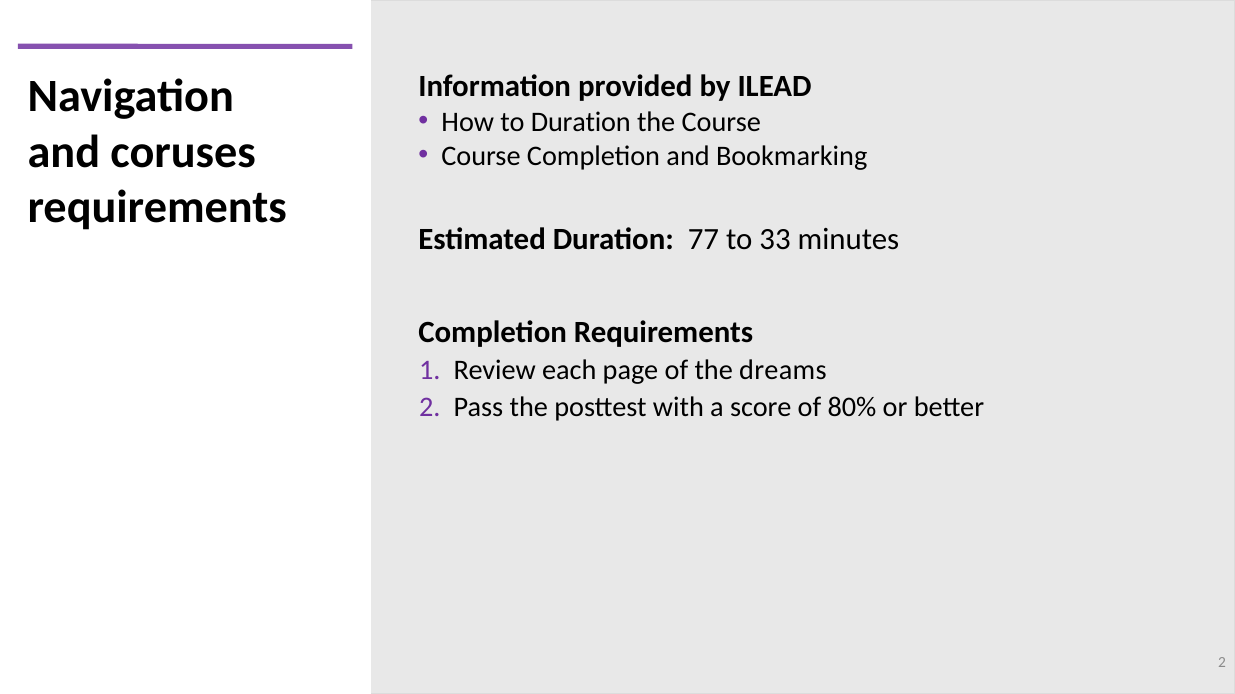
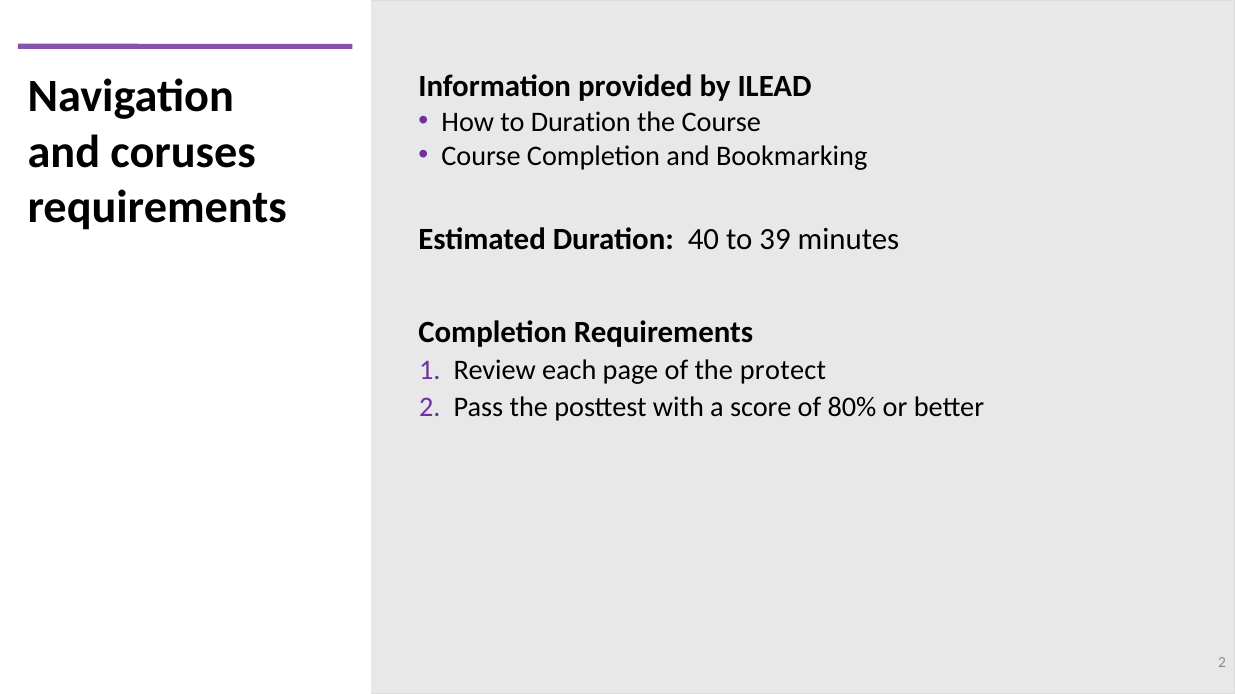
77: 77 -> 40 (703, 240)
33: 33 -> 39 (775, 240)
dreams: dreams -> protect (783, 371)
